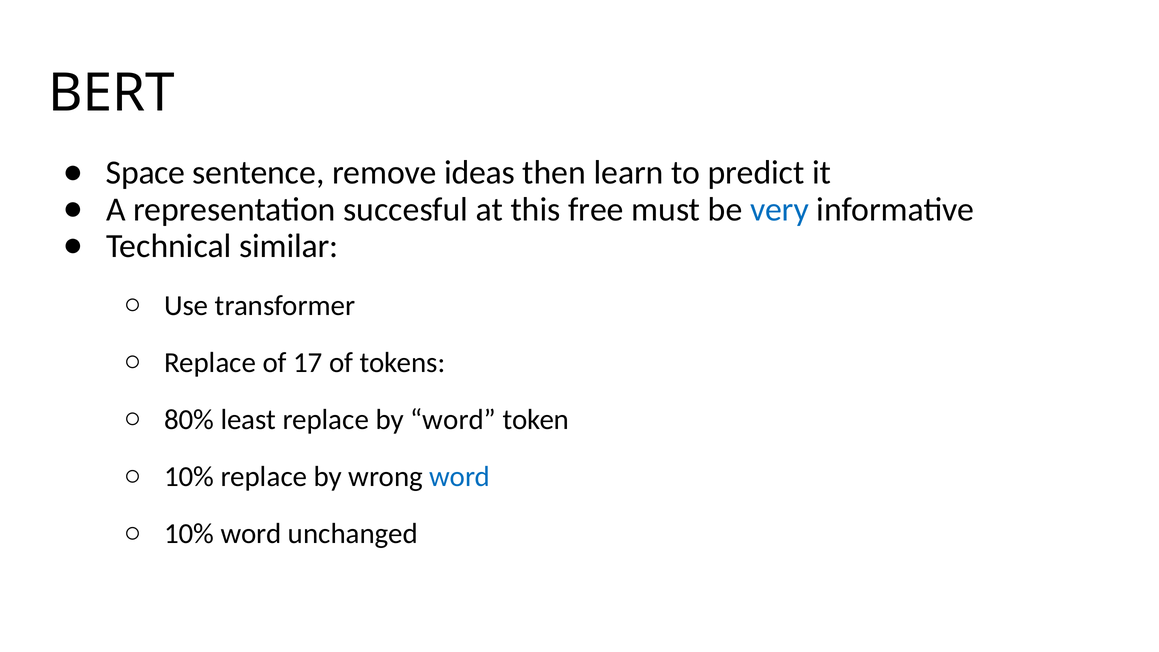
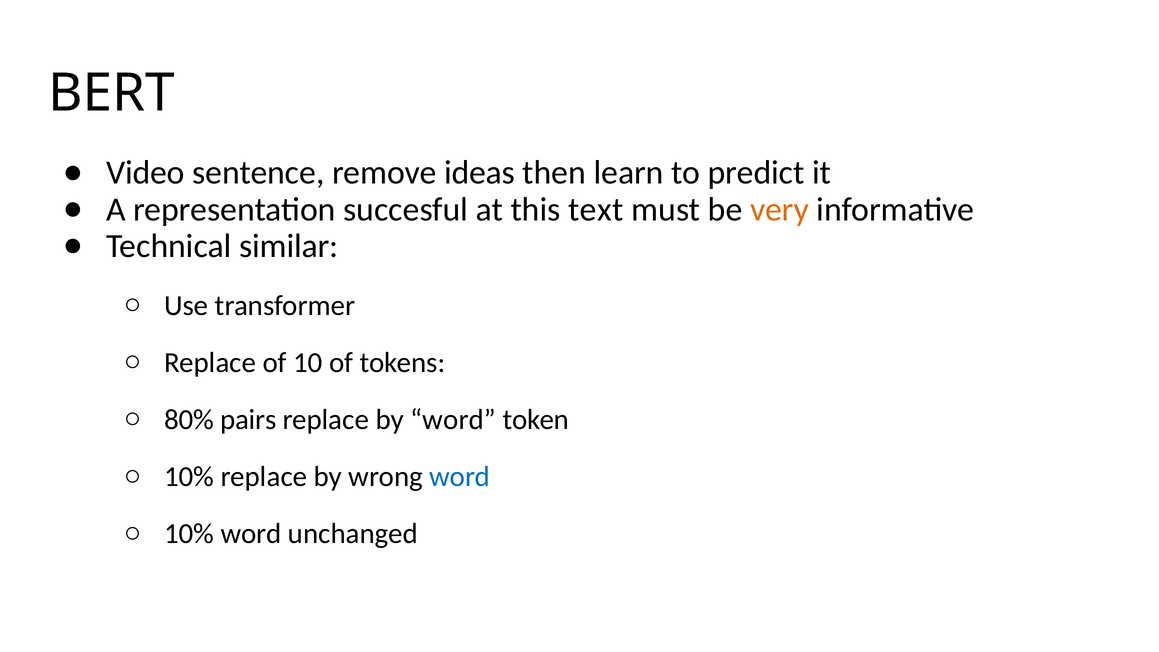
Space: Space -> Video (145, 173)
free: free -> text (596, 209)
very colour: blue -> orange (779, 209)
17: 17 -> 10 (308, 363)
least: least -> pairs (248, 420)
